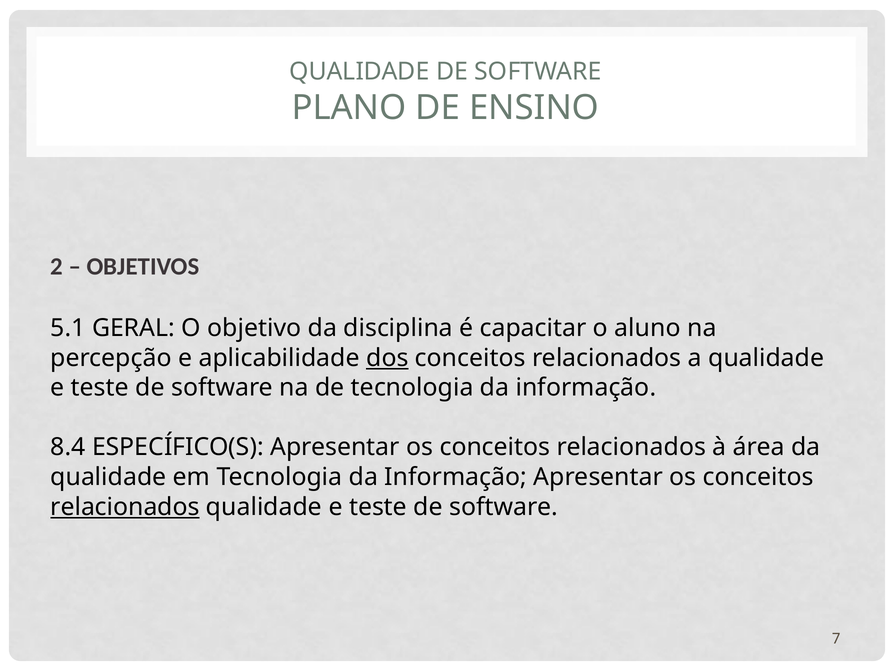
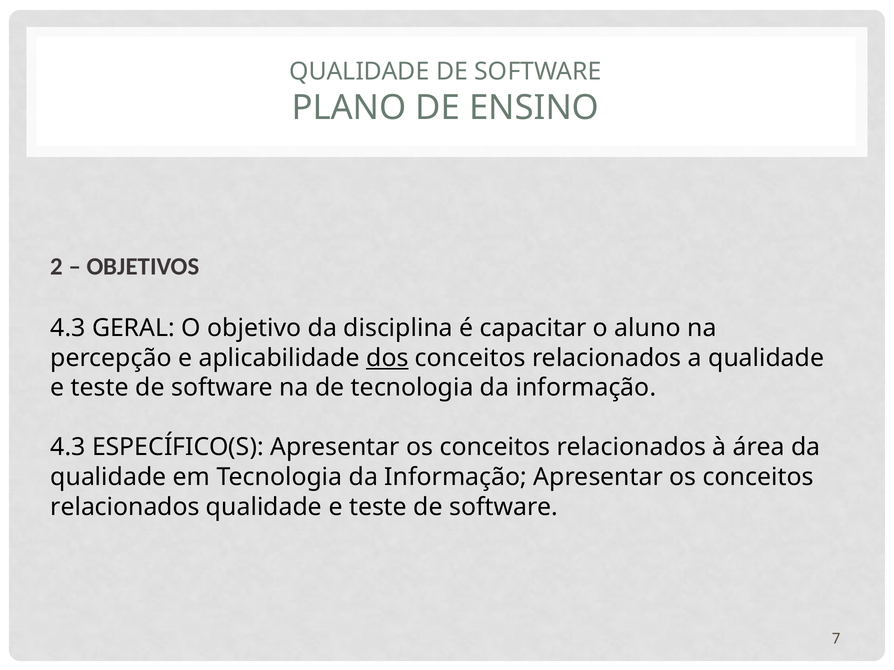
5.1: 5.1 -> 4.3 (68, 328)
8.4: 8.4 -> 4.3 (68, 448)
relacionados underline: present -> none (125, 507)
